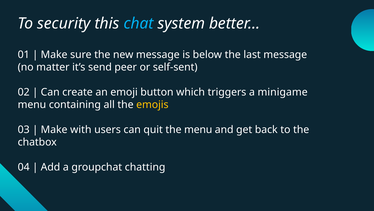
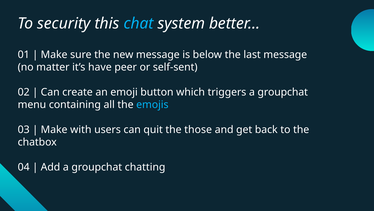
send: send -> have (100, 67)
triggers a minigame: minigame -> groupchat (283, 92)
emojis colour: yellow -> light blue (152, 104)
the menu: menu -> those (198, 129)
